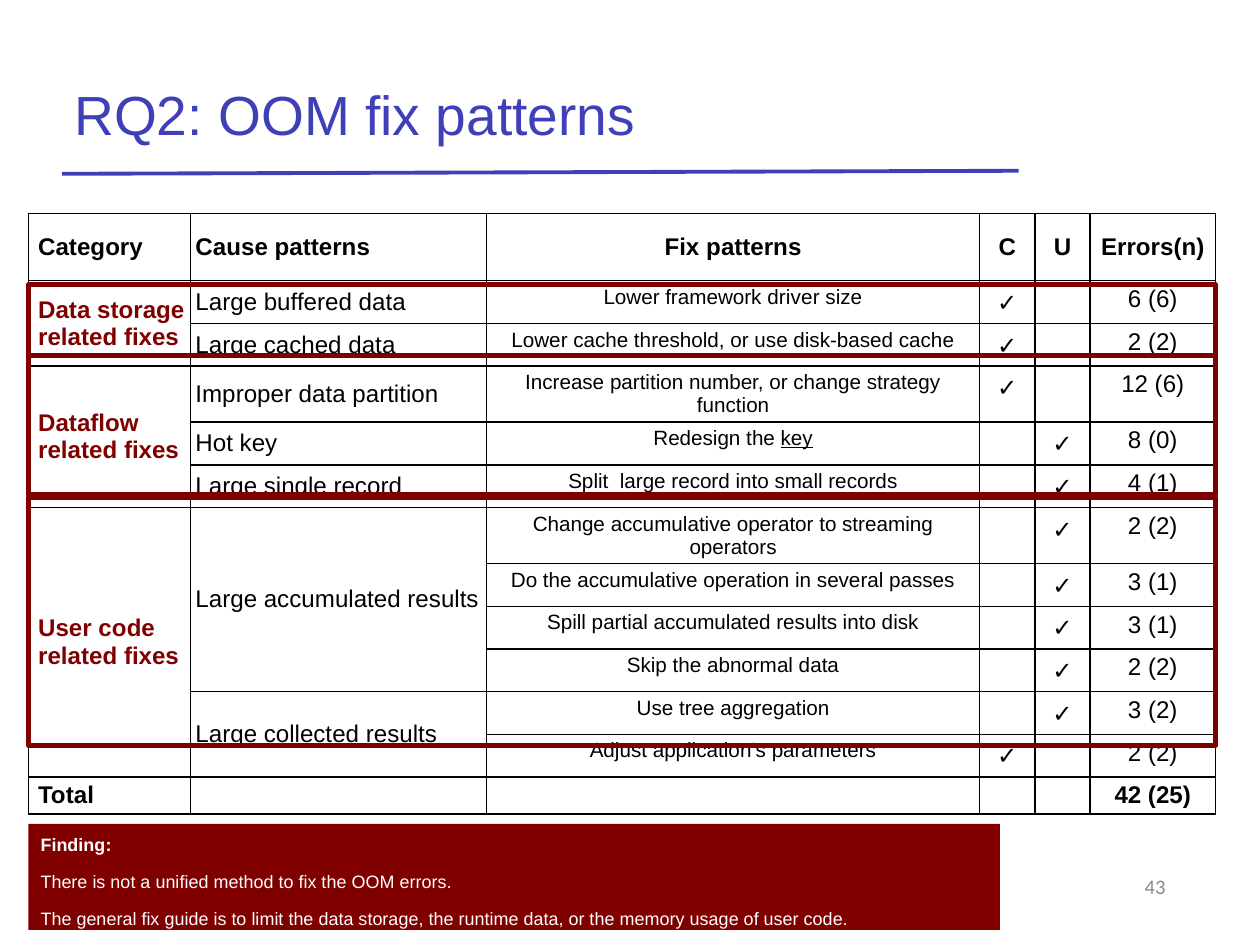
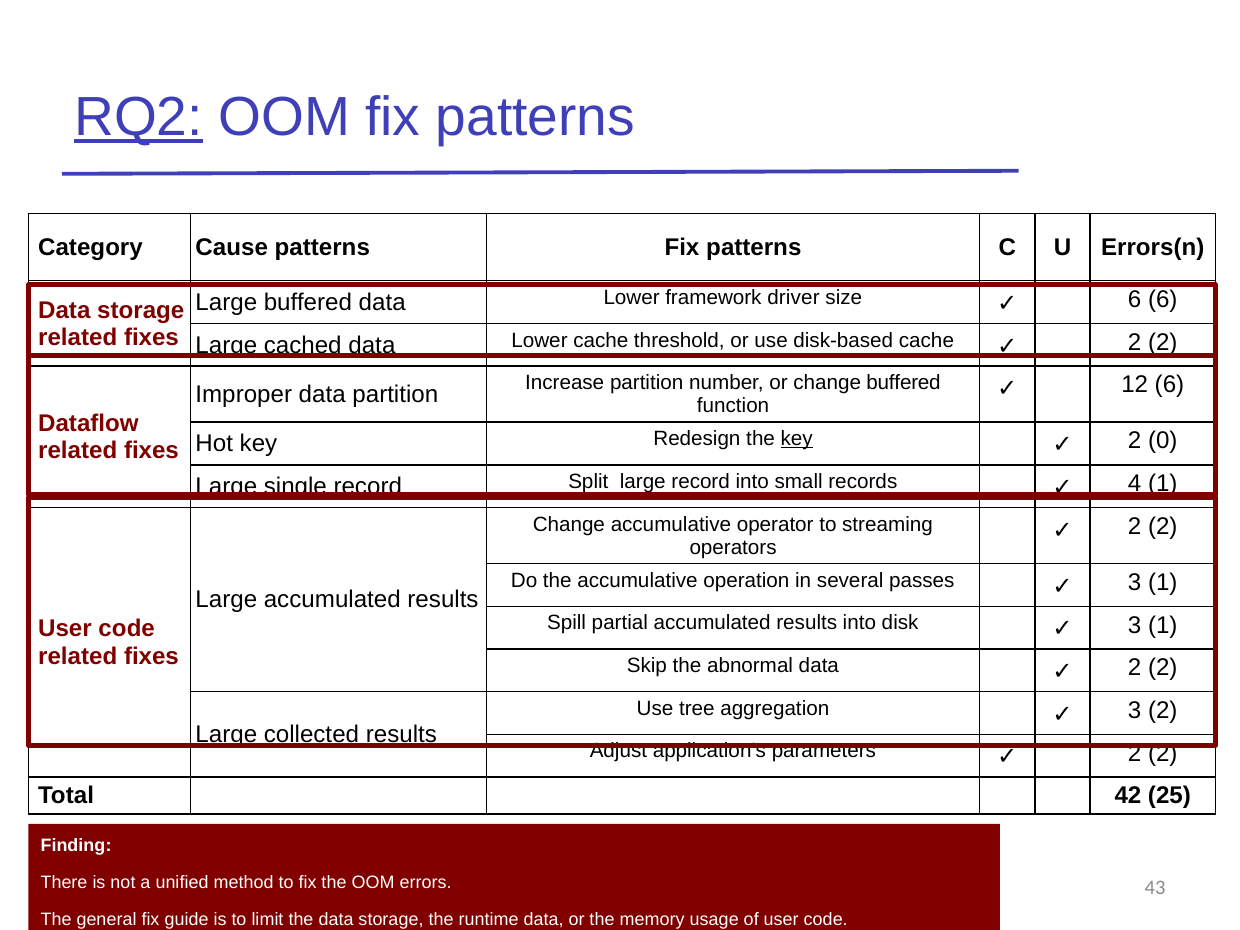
RQ2 underline: none -> present (139, 117)
change strategy: strategy -> buffered (904, 383)
8: 8 -> 2 (1135, 441)
